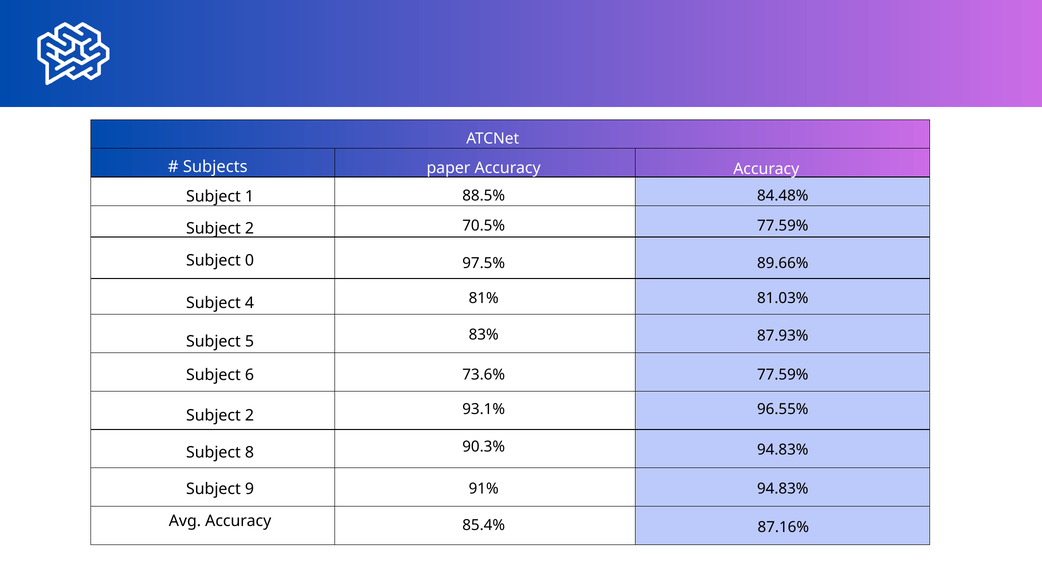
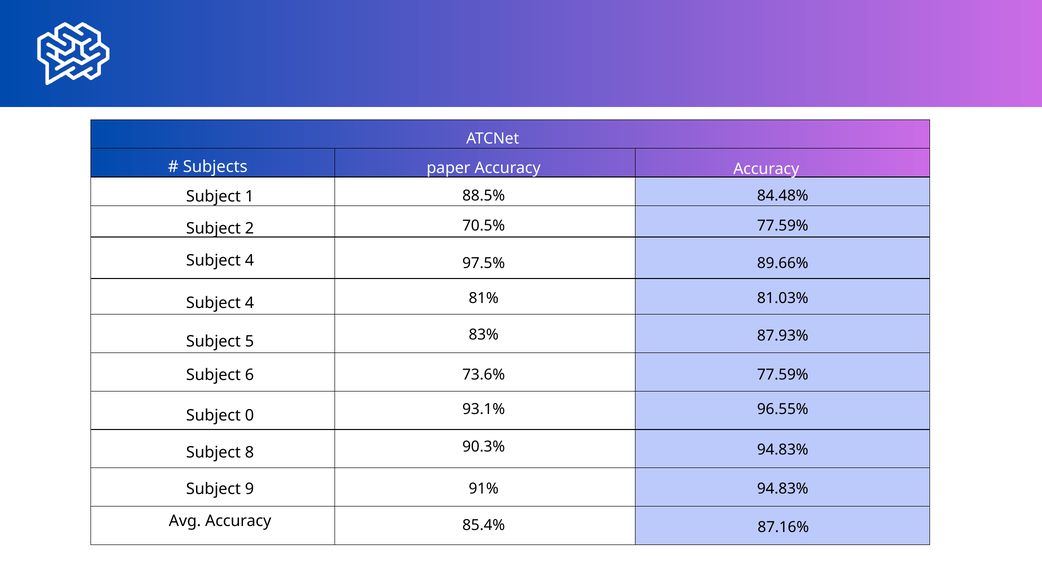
0: 0 -> 4 (249, 261)
2: 2 -> 0 (249, 416)
